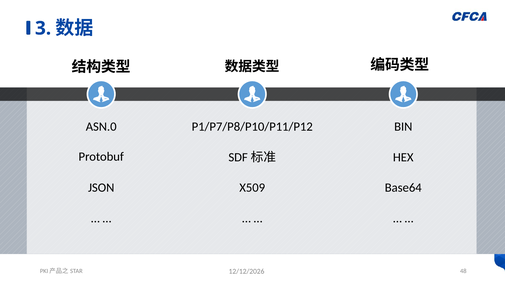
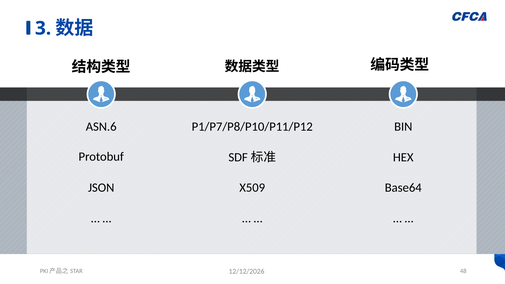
ASN.0: ASN.0 -> ASN.6 (101, 127)
